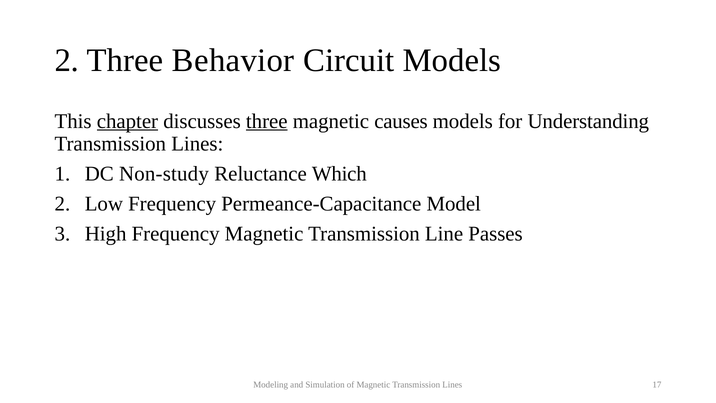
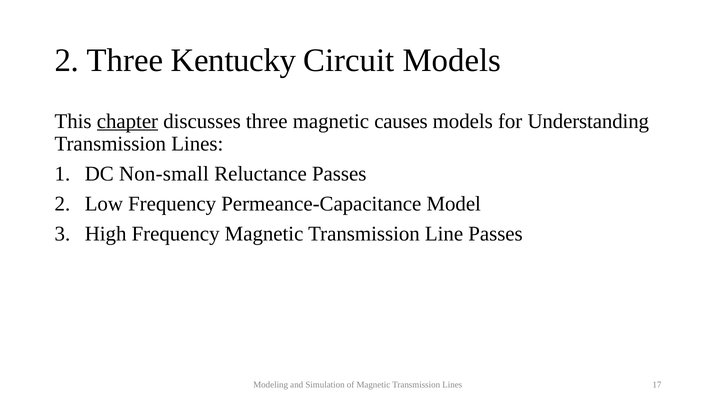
Behavior: Behavior -> Kentucky (234, 60)
three underline: present -> none (267, 121)
Non-study: Non-study -> Non-small (164, 174)
Reluctance Which: Which -> Passes (339, 174)
